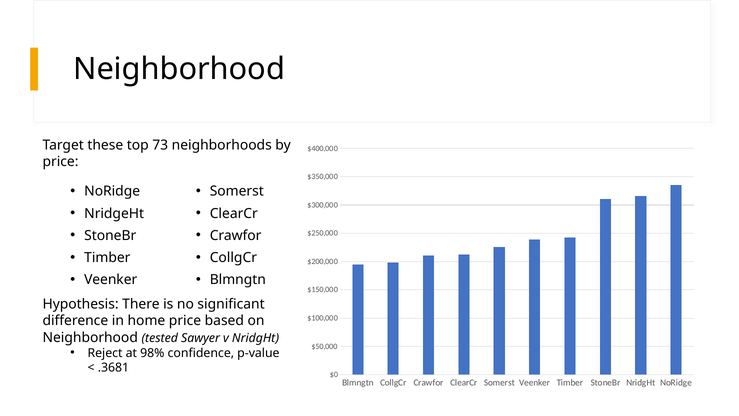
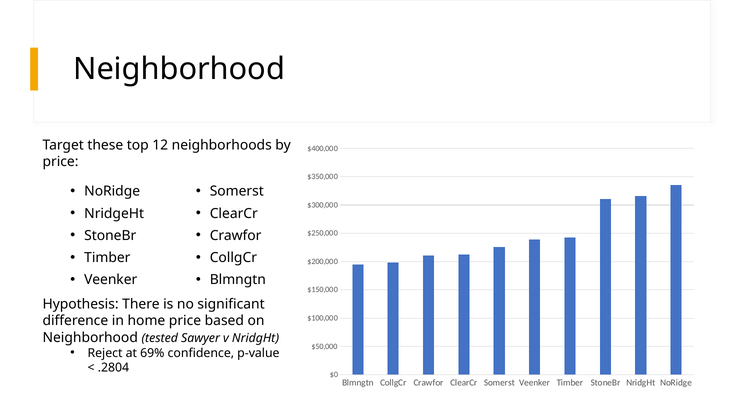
73: 73 -> 12 (160, 145)
98%: 98% -> 69% (152, 353)
.3681: .3681 -> .2804 (113, 368)
